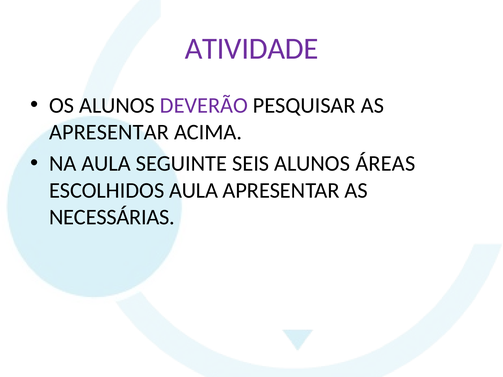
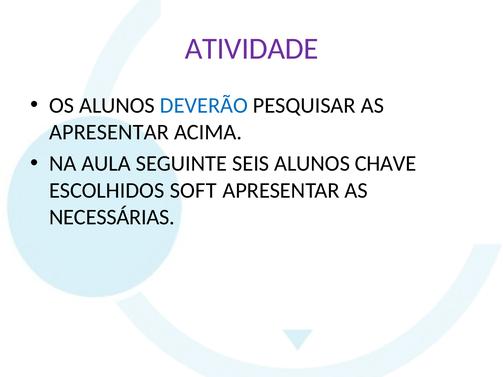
DEVERÃO colour: purple -> blue (204, 106)
ÁREAS: ÁREAS -> CHAVE (386, 164)
ESCOLHIDOS AULA: AULA -> SOFT (193, 190)
